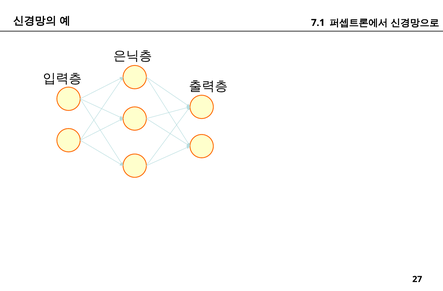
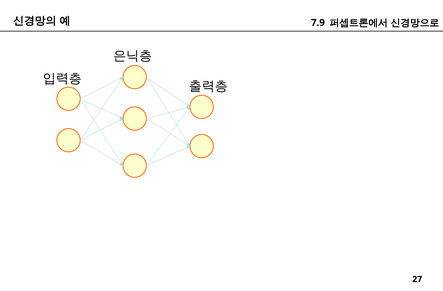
7.1: 7.1 -> 7.9 (318, 23)
